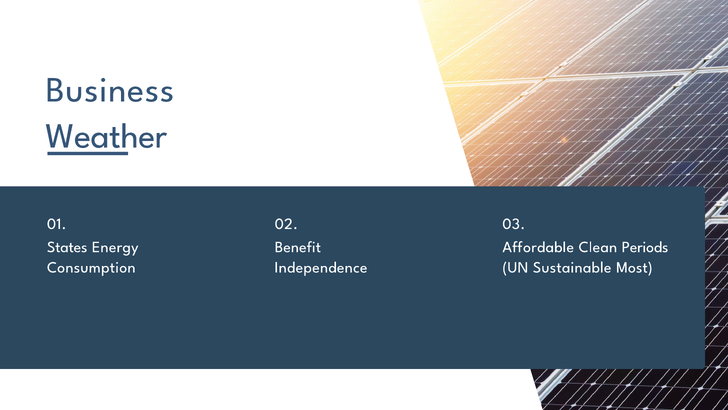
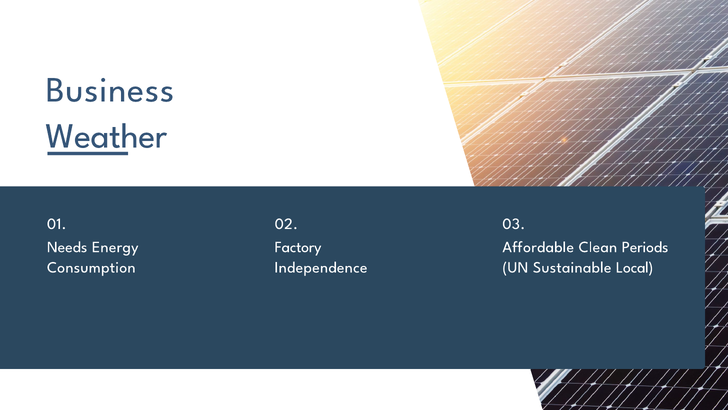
States: States -> Needs (67, 247)
Benefit: Benefit -> Factory (298, 247)
Most: Most -> Local (635, 267)
